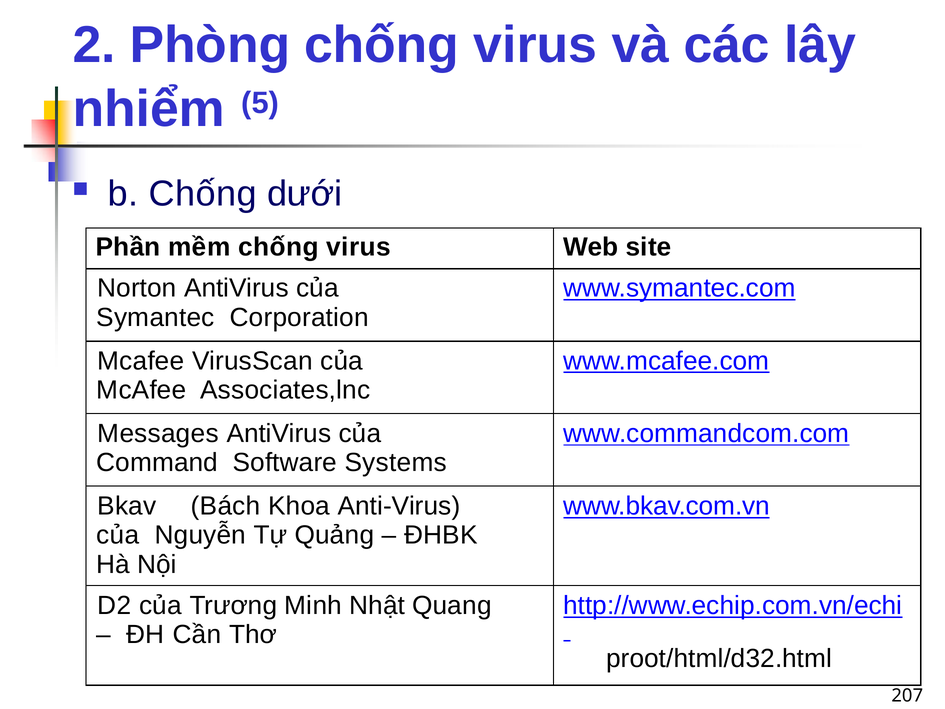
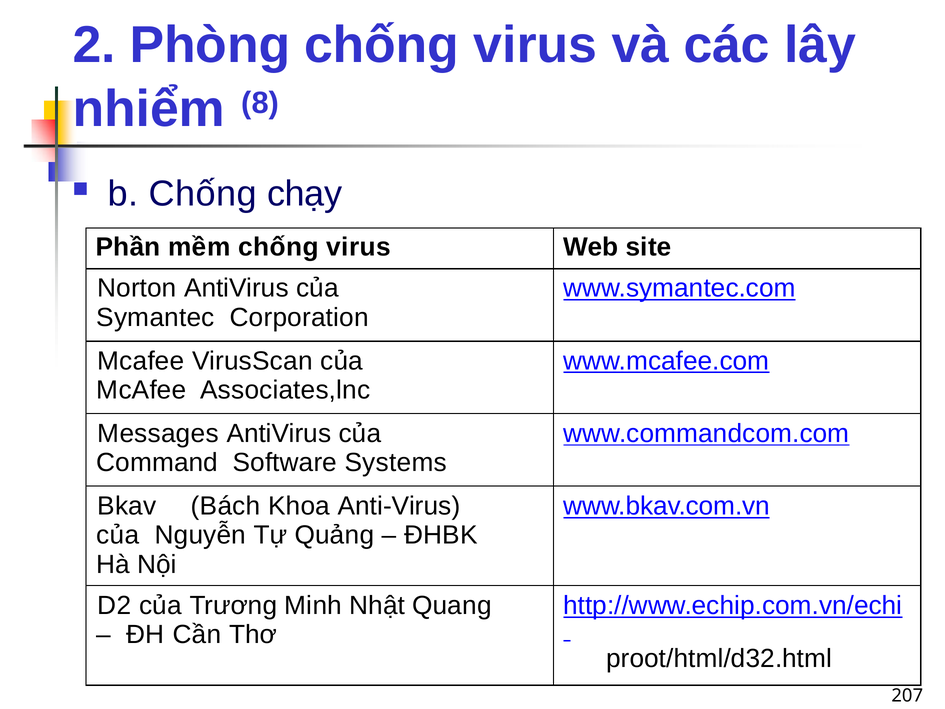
5: 5 -> 8 (260, 103)
dưới: dưới -> chạy (305, 194)
